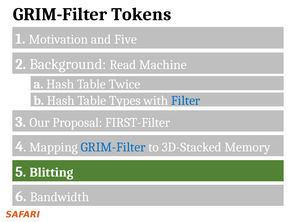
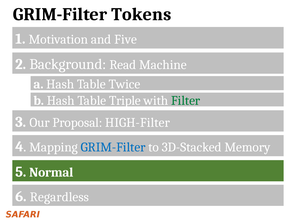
Types: Types -> Triple (125, 100)
Filter colour: blue -> green (186, 100)
FIRST-Filter: FIRST-Filter -> HIGH-Filter (137, 122)
Blitting: Blitting -> Normal (51, 172)
Bandwidth: Bandwidth -> Regardless (59, 197)
